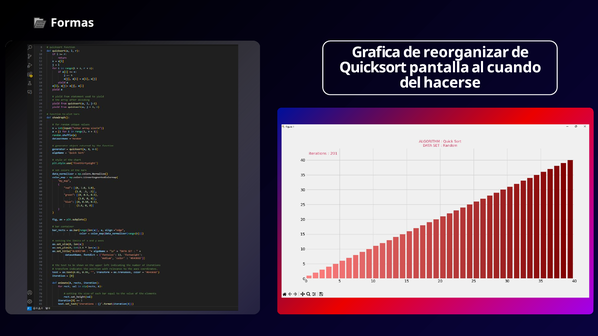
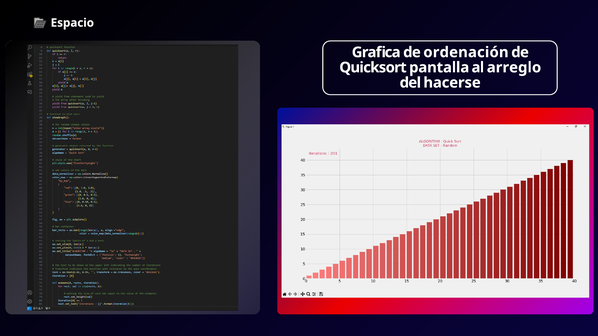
Formas: Formas -> Espacio (72, 23)
reorganizar: reorganizar -> ordenación (466, 52)
cuando: cuando -> arreglo (514, 68)
